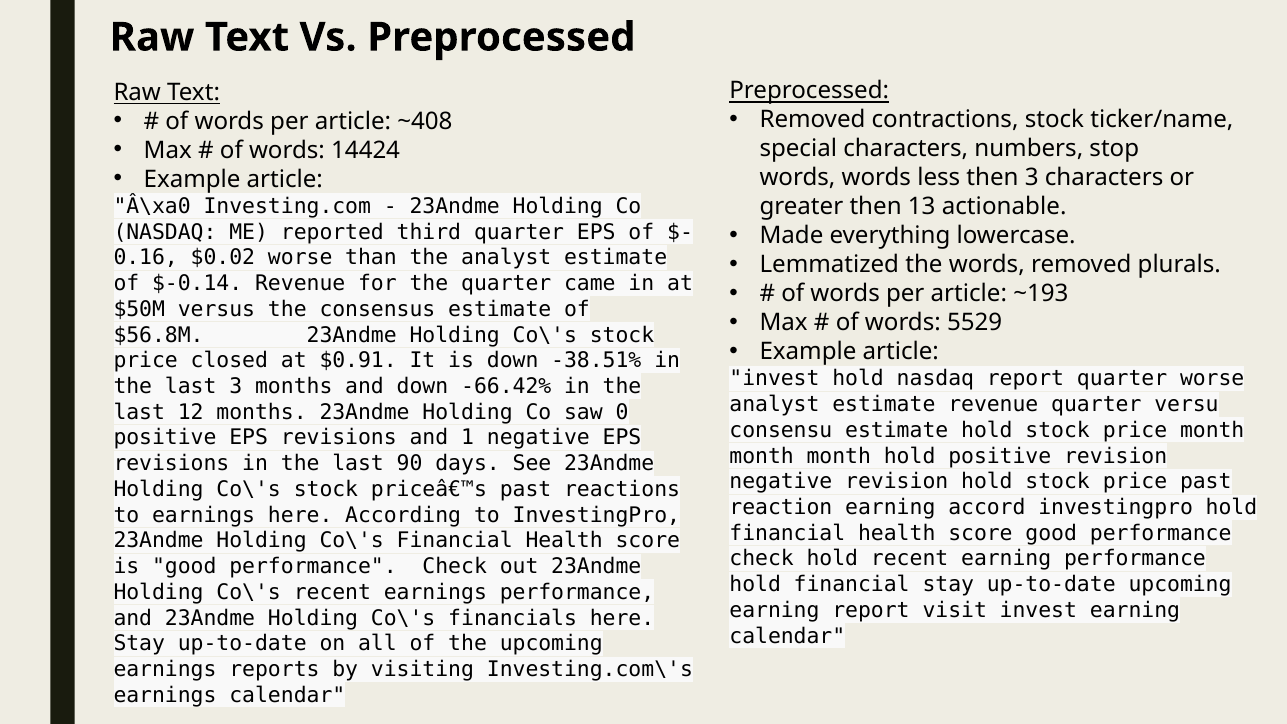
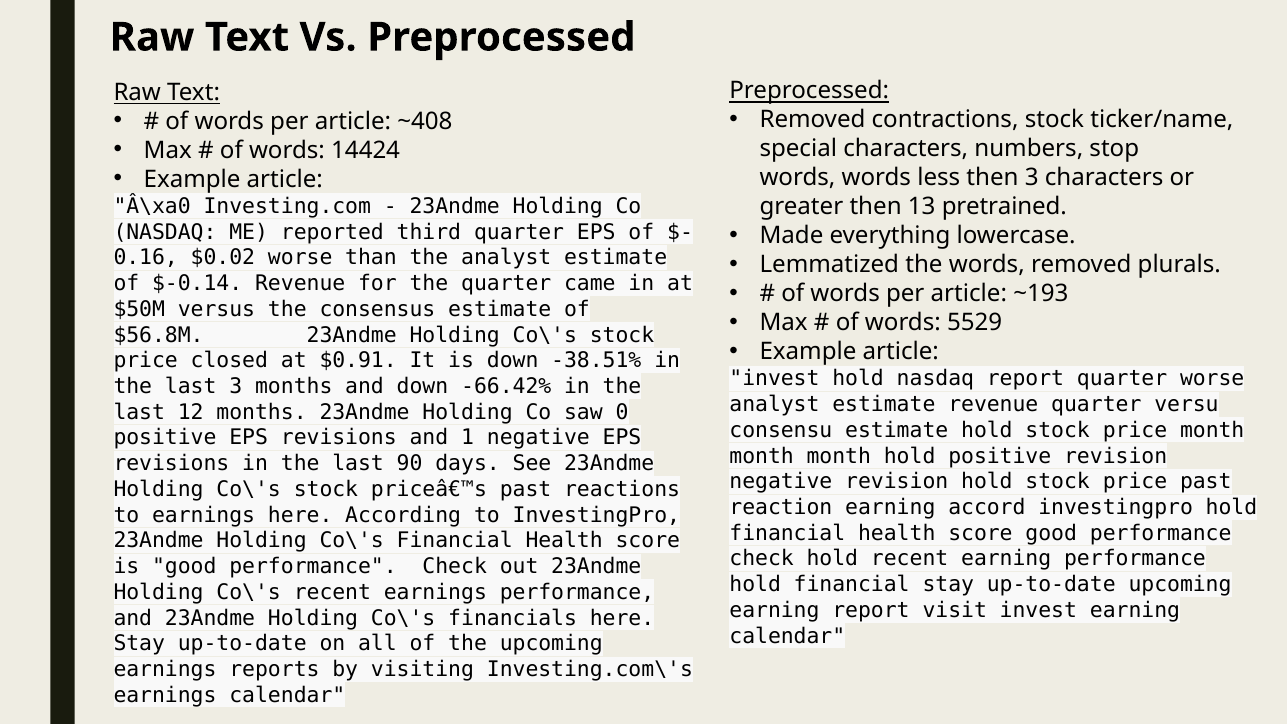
actionable: actionable -> pretrained (1004, 207)
